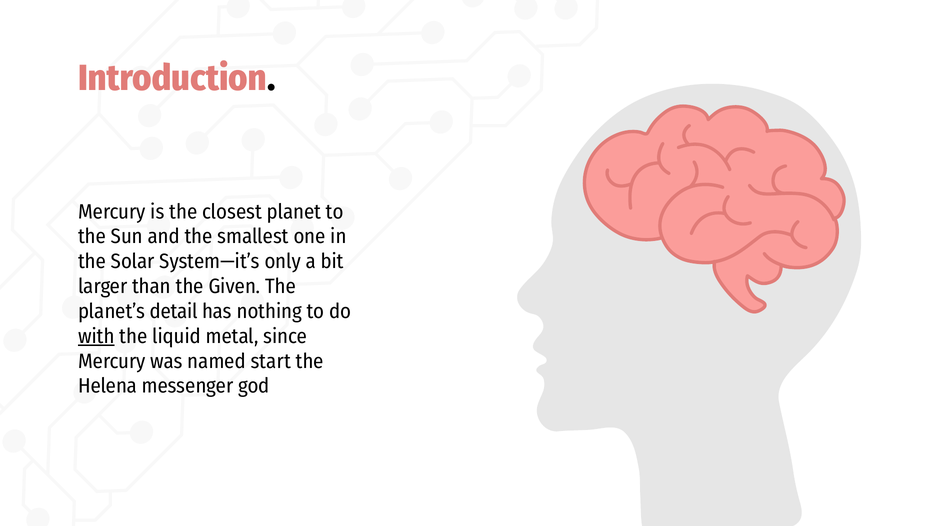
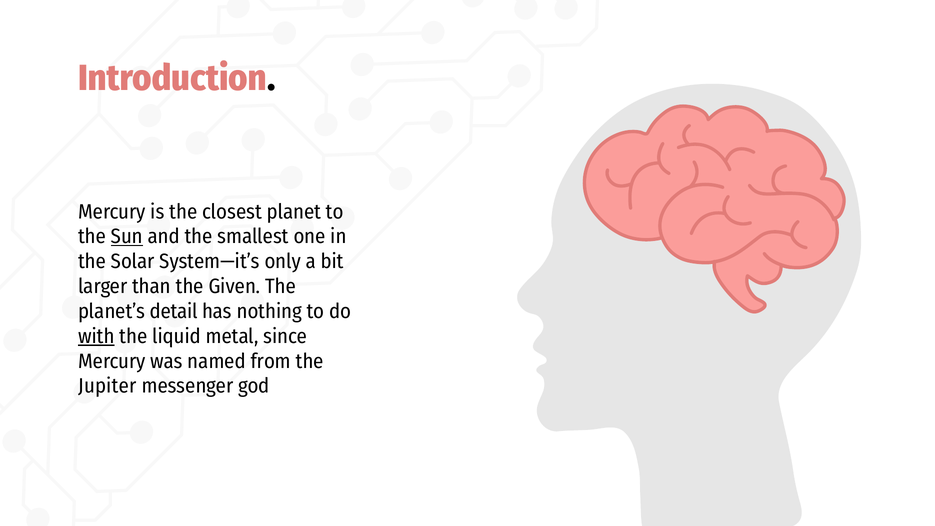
Sun underline: none -> present (127, 237)
start: start -> from (271, 361)
Helena: Helena -> Jupiter (107, 386)
